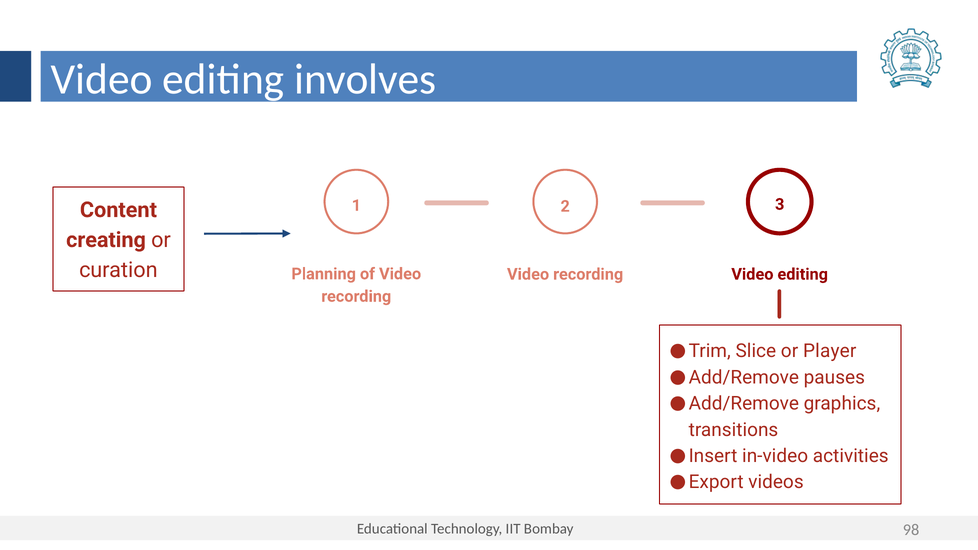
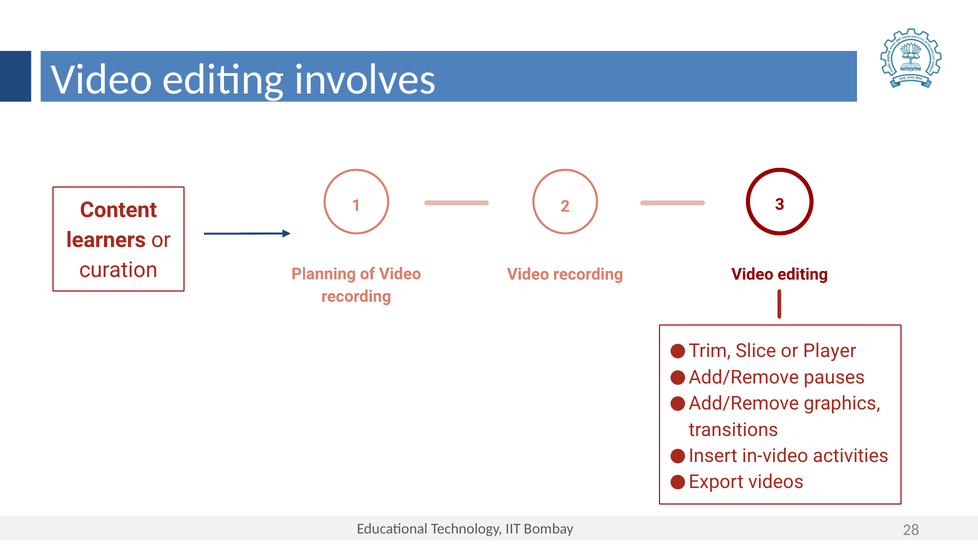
creating: creating -> learners (106, 240)
98: 98 -> 28 (911, 530)
